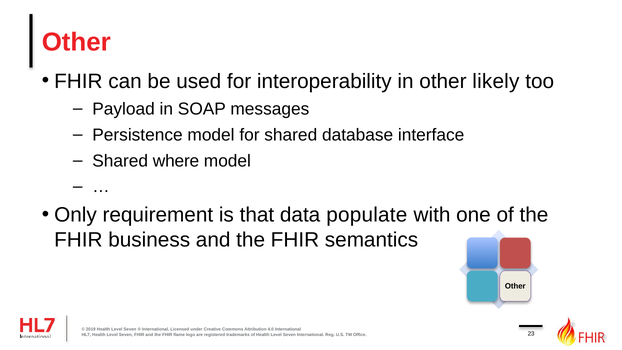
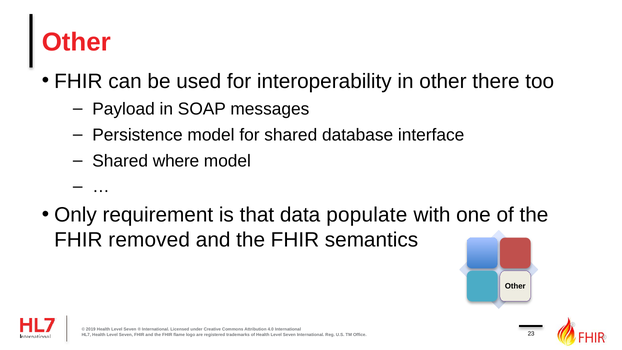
likely: likely -> there (496, 81)
business: business -> removed (149, 240)
